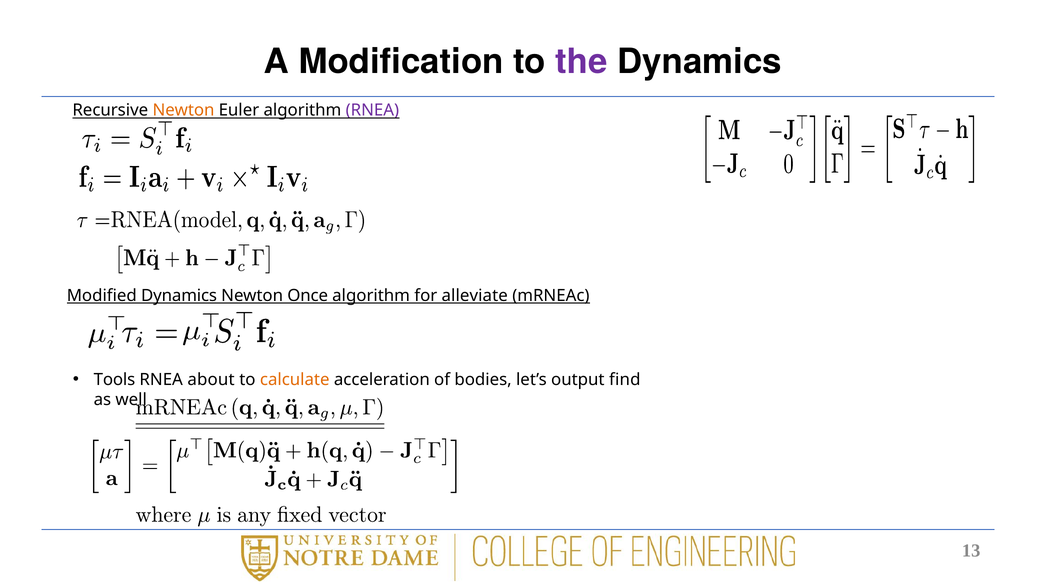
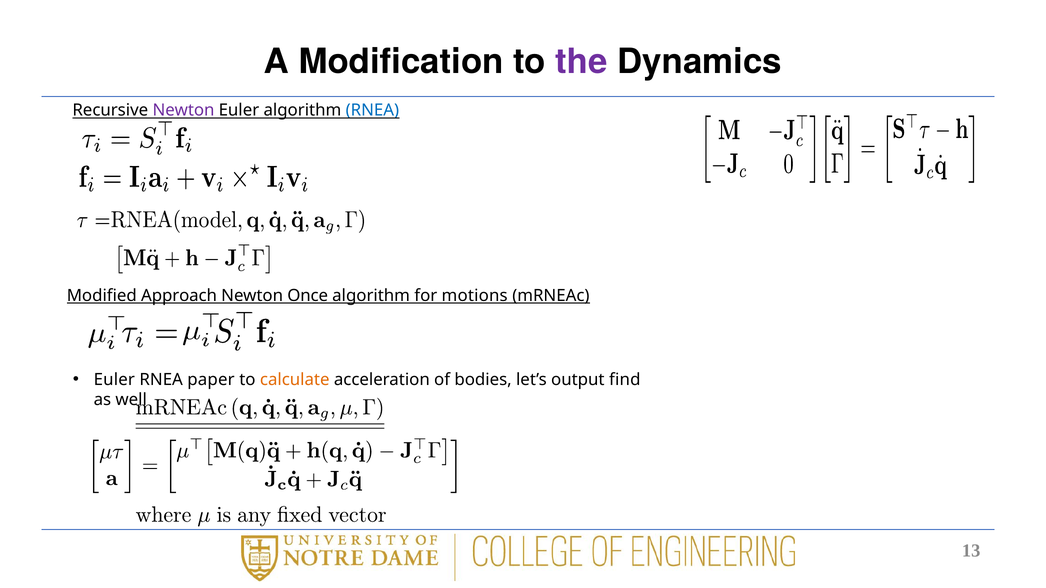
Newton colour: orange -> purple (183, 110)
RNEA colour: purple -> blue (372, 110)
Modified Dynamics: Dynamics -> Approach (179, 296)
alleviate: alleviate -> motions (475, 296)
Tools: Tools -> Euler (114, 380)
about: about -> paper (211, 380)
